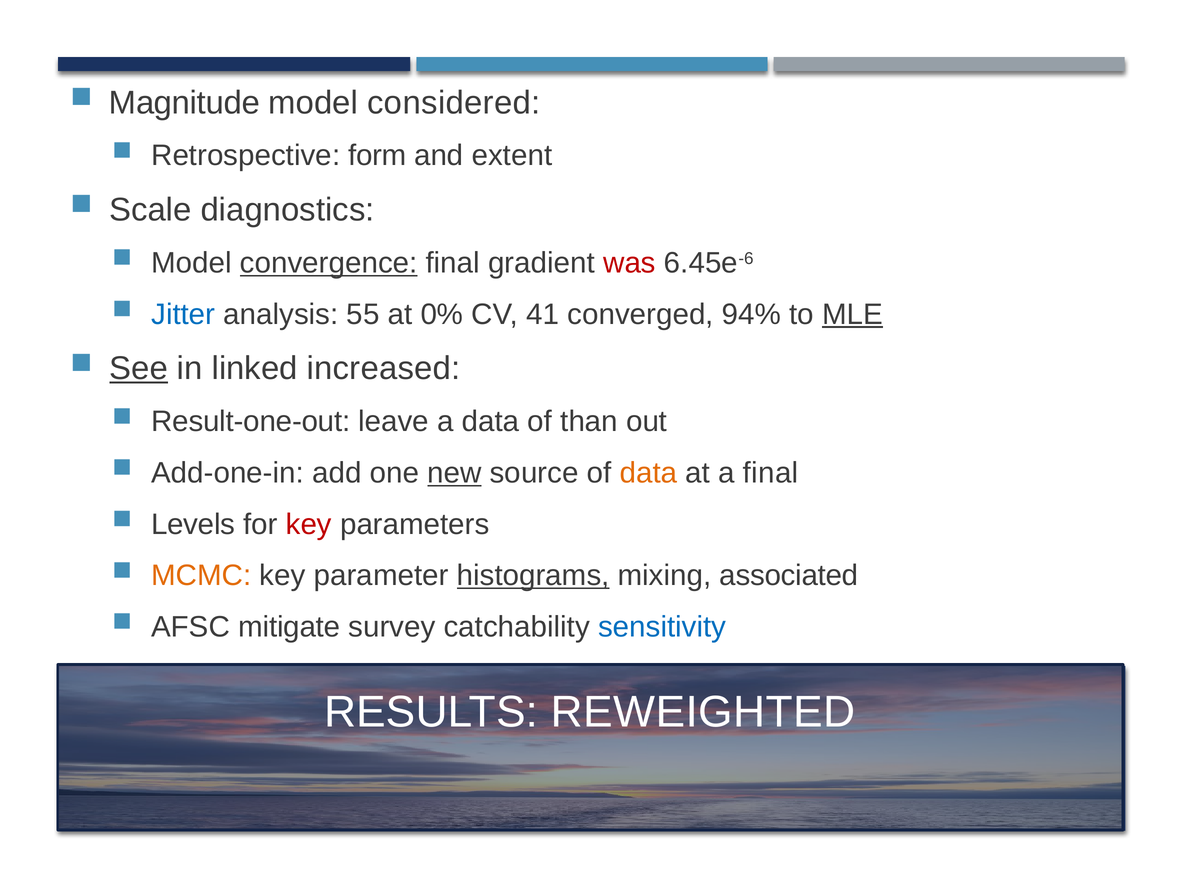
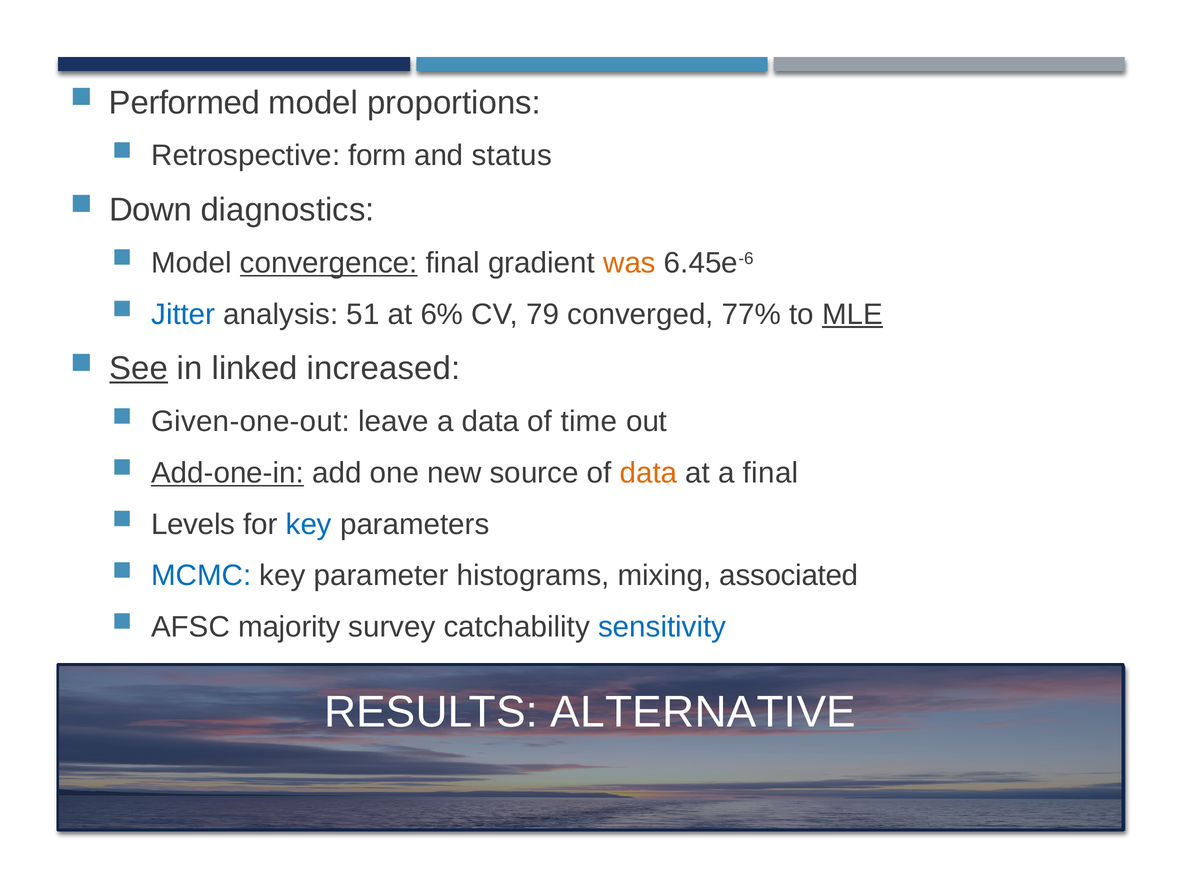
Magnitude: Magnitude -> Performed (184, 103)
considered: considered -> proportions (454, 103)
extent: extent -> status (512, 156)
Scale: Scale -> Down (151, 210)
was colour: red -> orange (629, 263)
55: 55 -> 51 (363, 314)
0%: 0% -> 6% (442, 314)
41: 41 -> 79 (543, 314)
94%: 94% -> 77% (752, 314)
Result-one-out: Result-one-out -> Given-one-out (251, 422)
than: than -> time (589, 422)
Add-one-in underline: none -> present (228, 473)
new underline: present -> none (454, 473)
key colour: red -> blue (309, 524)
MCMC colour: orange -> blue (201, 576)
histograms underline: present -> none (533, 576)
mitigate: mitigate -> majority (289, 627)
REWEIGHTED: REWEIGHTED -> ALTERNATIVE (703, 712)
